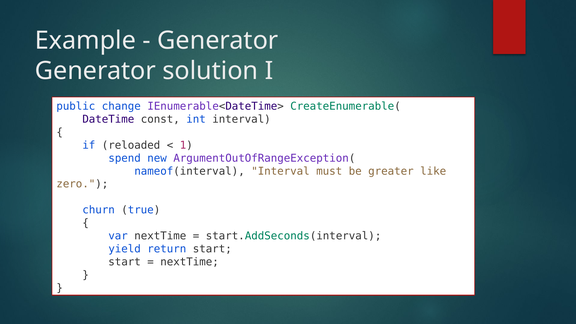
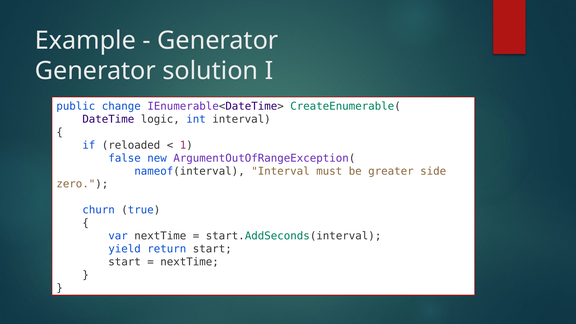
const: const -> logic (160, 119)
spend: spend -> false (125, 158)
like: like -> side (433, 171)
